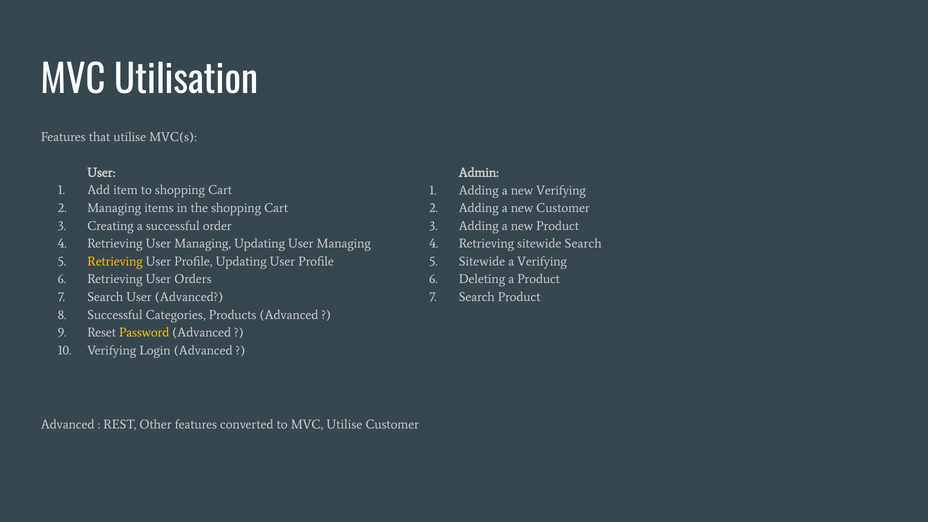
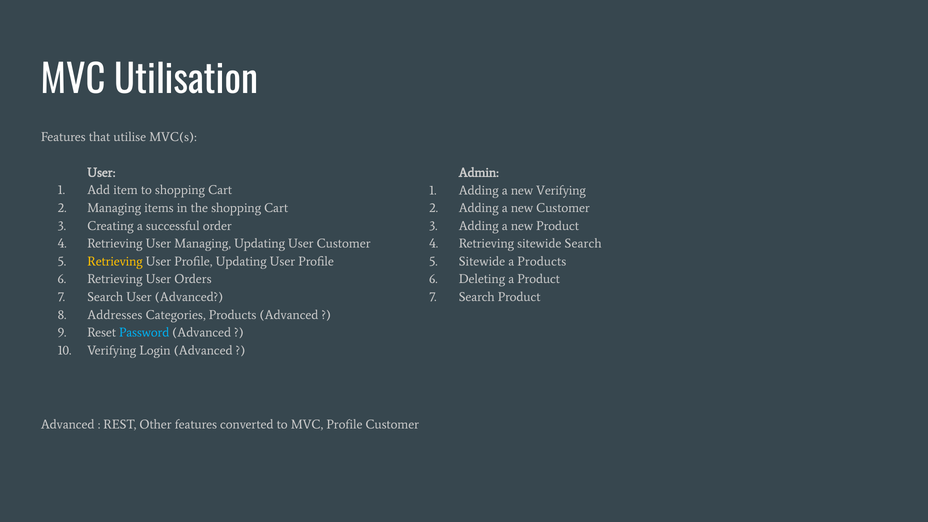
Updating User Managing: Managing -> Customer (344, 244)
a Verifying: Verifying -> Products (542, 261)
Successful: Successful -> Addresses (115, 315)
Password colour: yellow -> light blue (144, 333)
MVC Utilise: Utilise -> Profile (344, 425)
